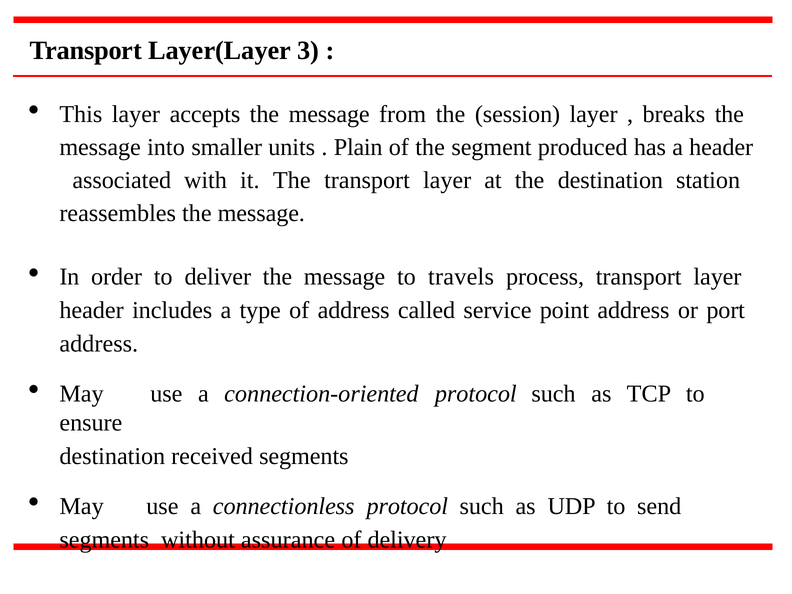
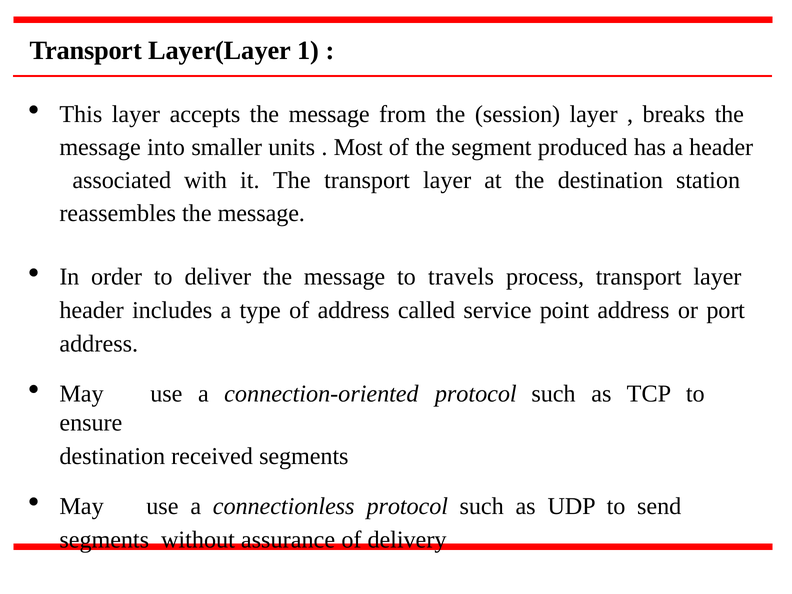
3: 3 -> 1 (308, 50)
Plain: Plain -> Most (358, 147)
